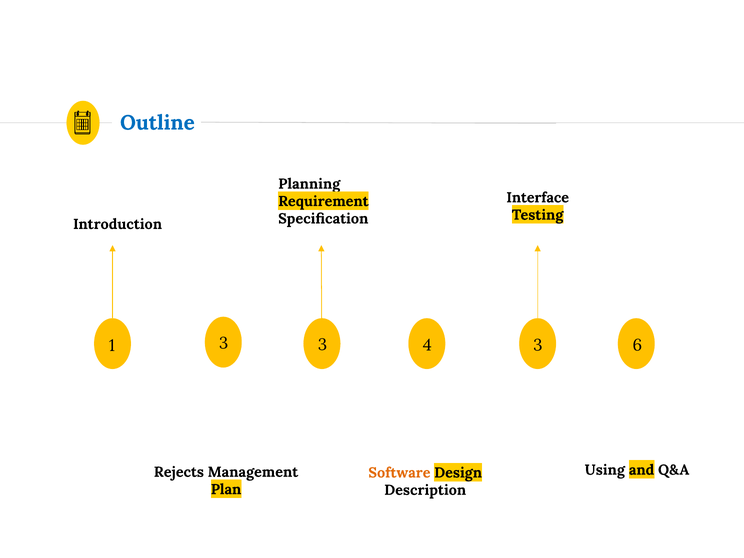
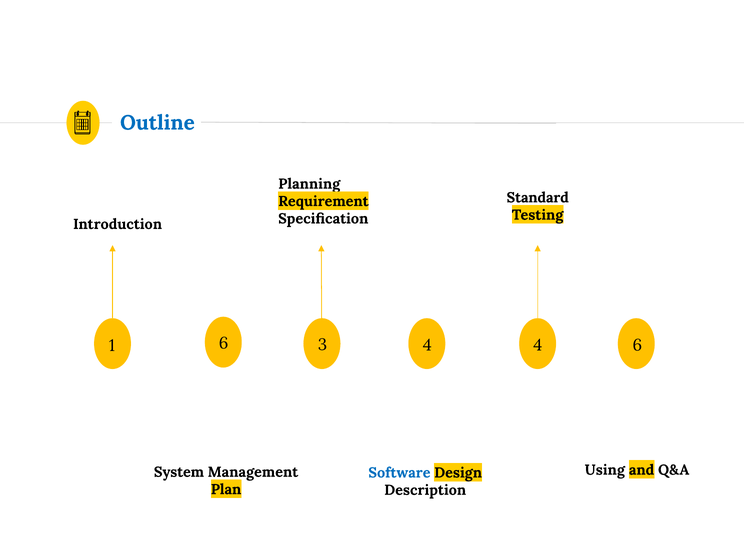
Interface: Interface -> Standard (538, 198)
1 3: 3 -> 6 (224, 343)
4 3: 3 -> 4 (538, 346)
Rejects: Rejects -> System (179, 472)
Software colour: orange -> blue (399, 473)
